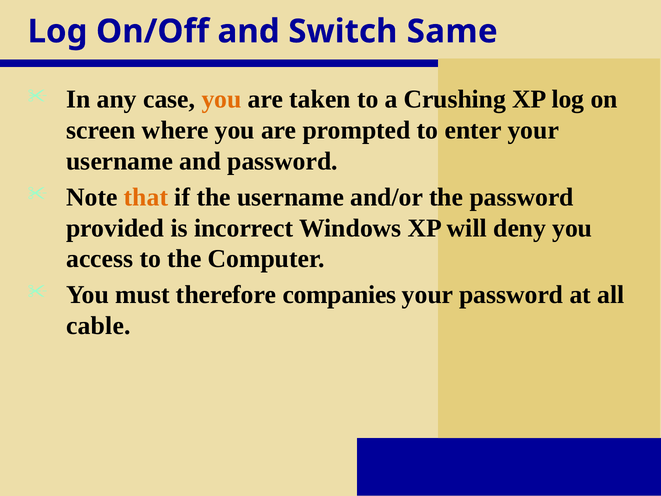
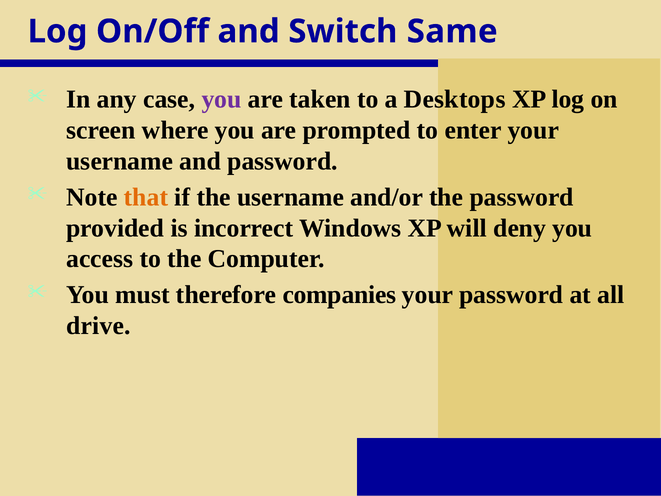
you colour: orange -> purple (222, 99)
Crushing: Crushing -> Desktops (455, 99)
cable: cable -> drive (99, 326)
